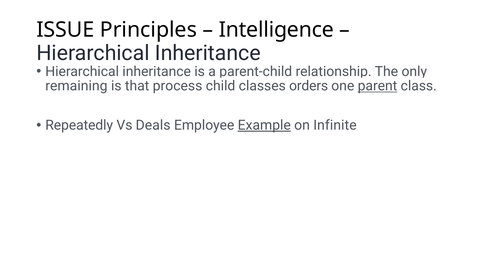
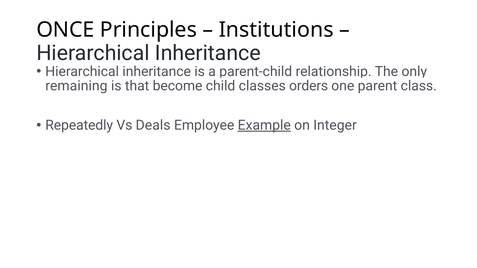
ISSUE: ISSUE -> ONCE (65, 30)
Intelligence: Intelligence -> Institutions (276, 30)
process: process -> become (178, 86)
parent underline: present -> none (377, 86)
Infinite: Infinite -> Integer (335, 125)
